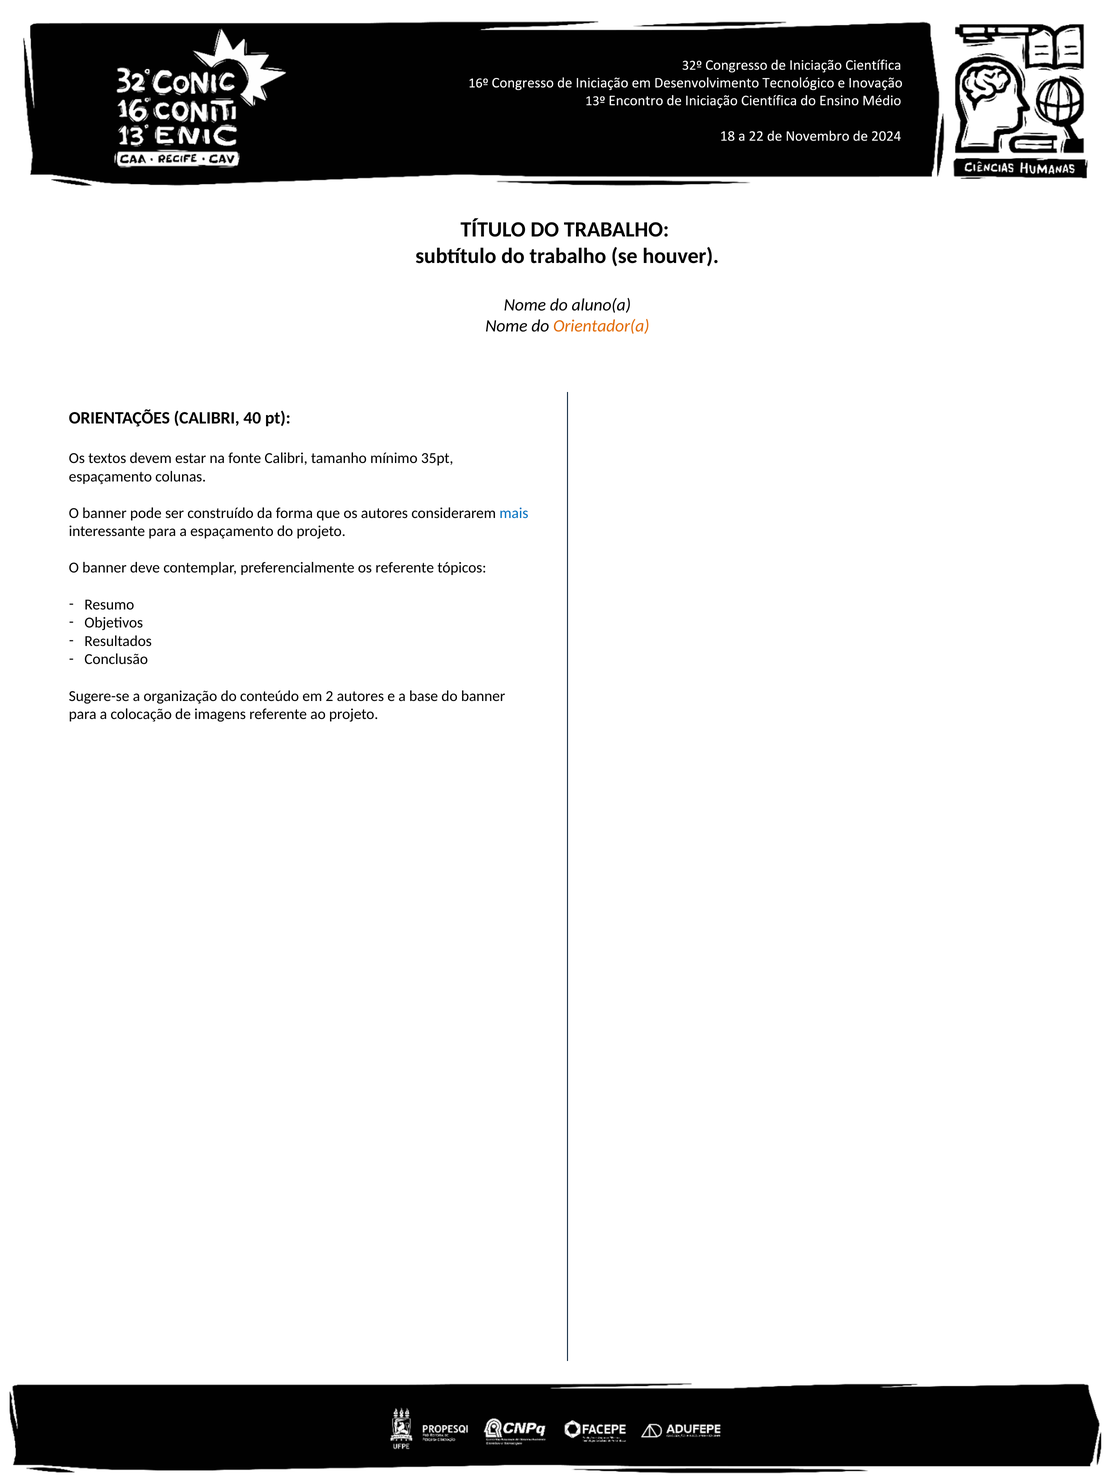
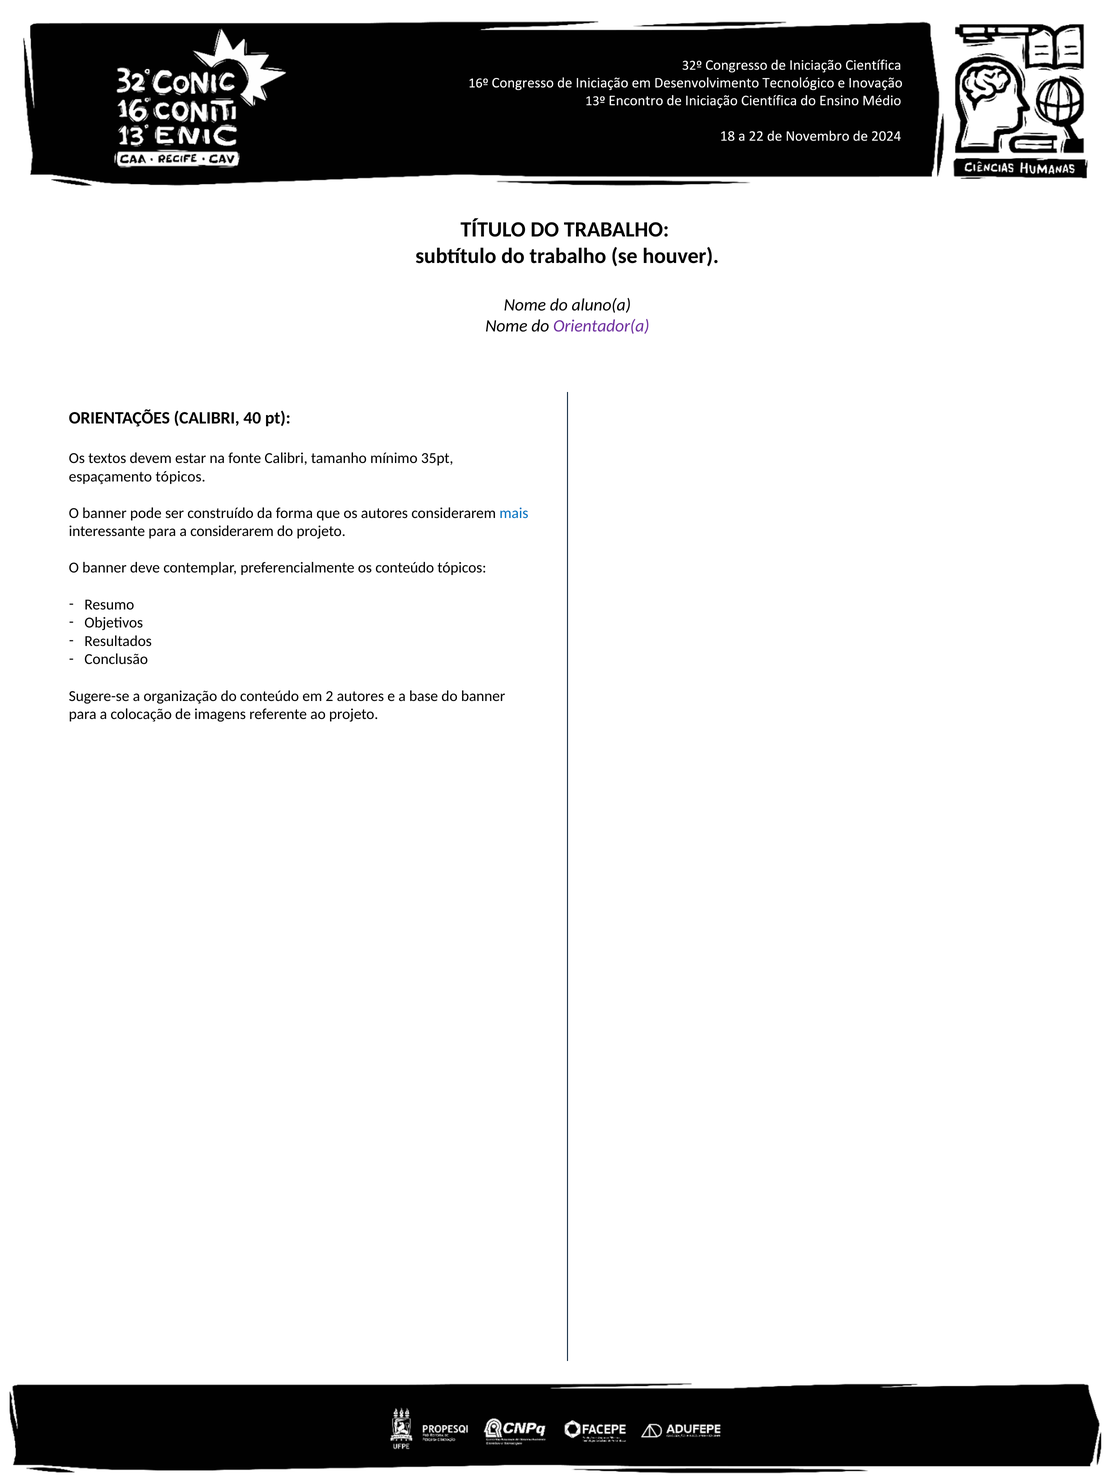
Orientador(a colour: orange -> purple (601, 326)
espaçamento colunas: colunas -> tópicos (181, 477)
a espaçamento: espaçamento -> considerarem (232, 532)
os referente: referente -> conteúdo (405, 568)
